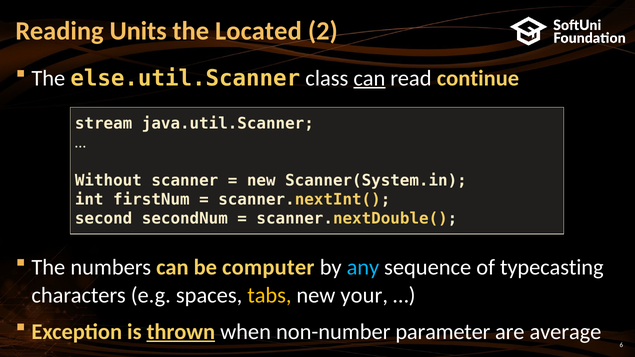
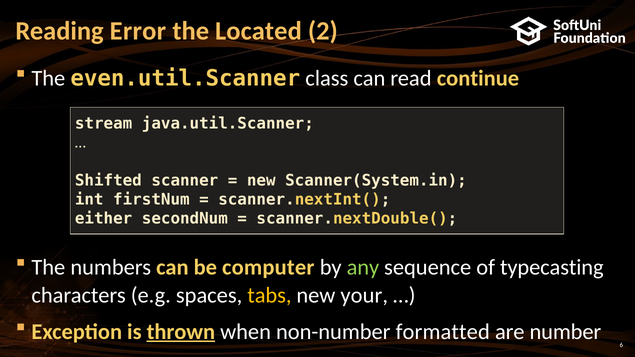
Units: Units -> Error (138, 31)
else.util.Scanner: else.util.Scanner -> even.util.Scanner (185, 78)
can underline: present -> none (369, 78)
Without: Without -> Shifted (108, 181)
second: second -> either (104, 219)
any colour: light blue -> light green (363, 267)
parameter: parameter -> formatted (443, 332)
average: average -> number (565, 332)
